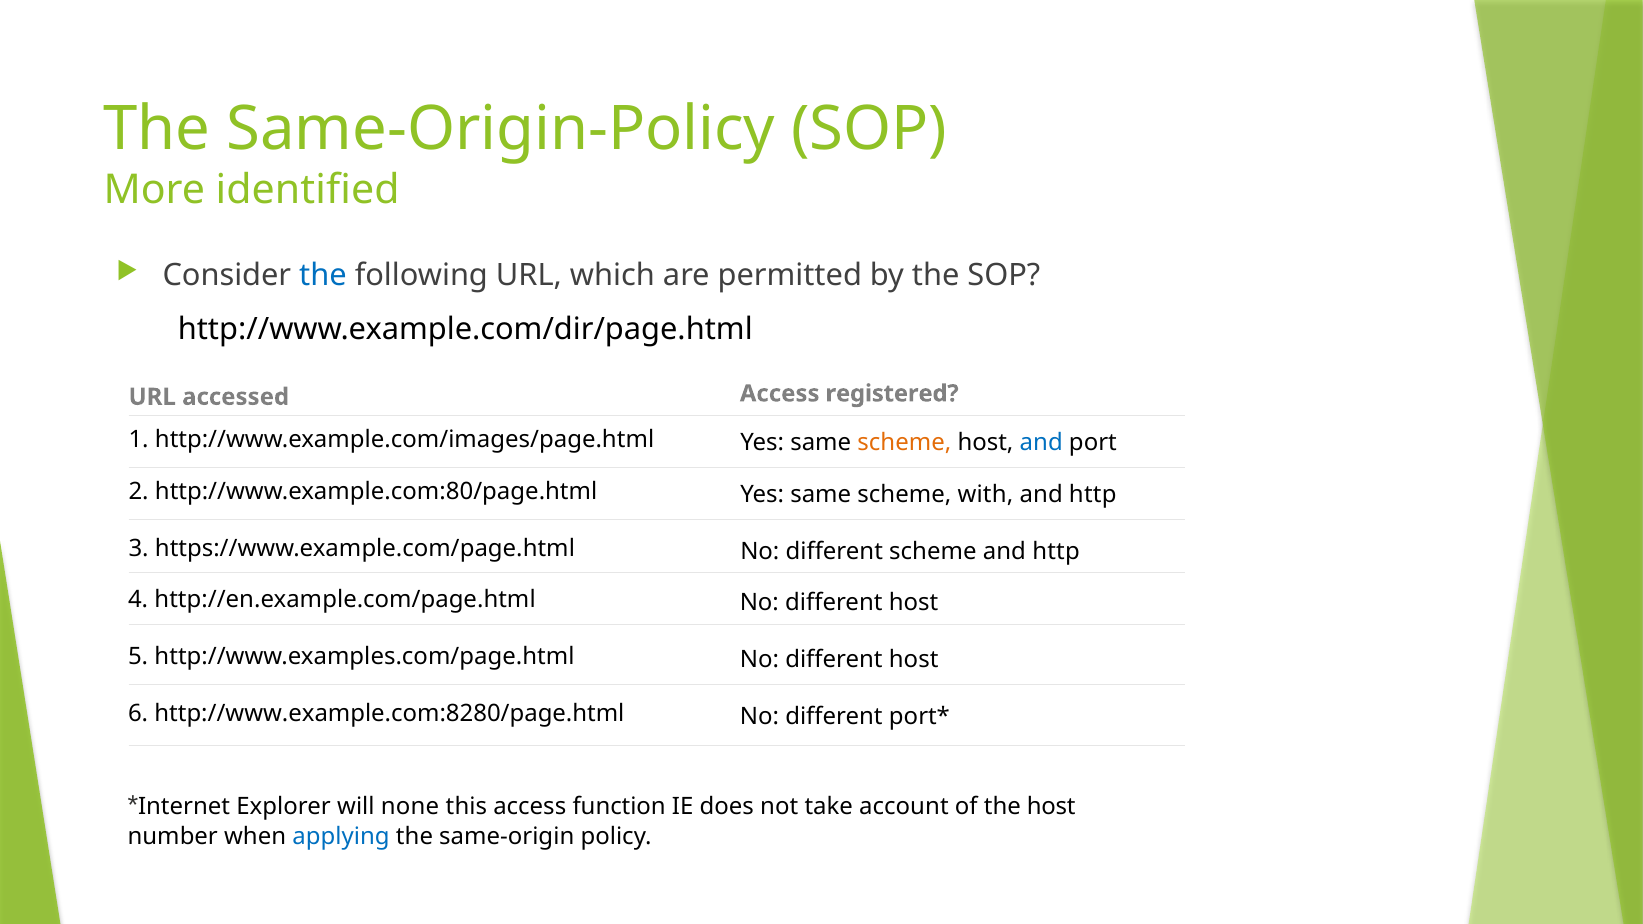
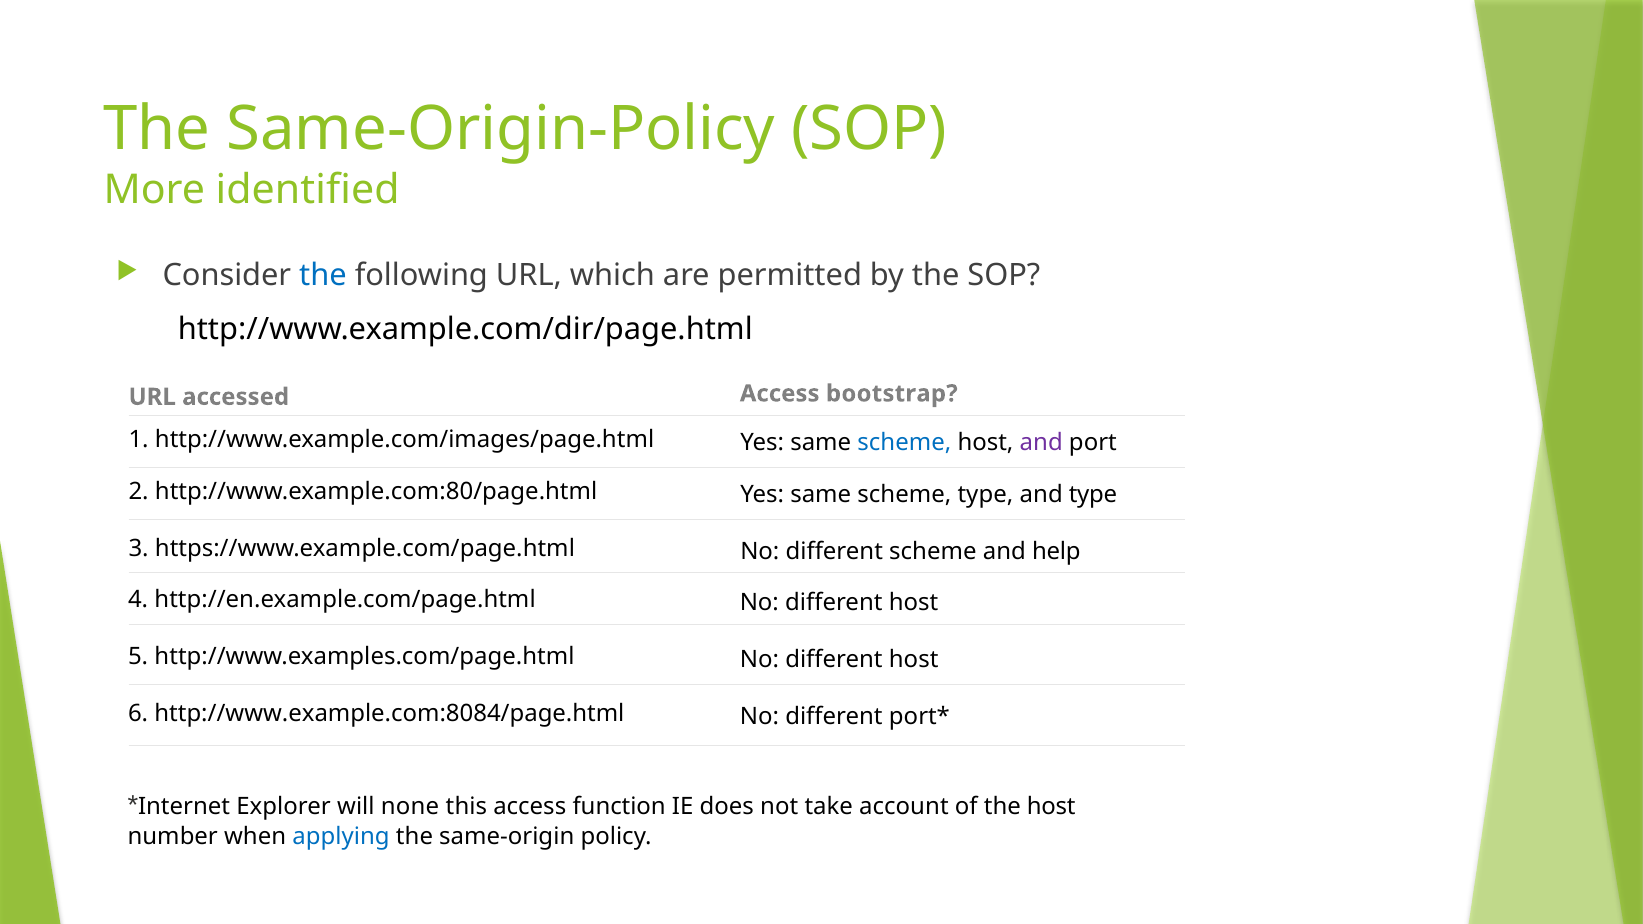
registered: registered -> bootstrap (892, 394)
scheme colour: orange -> blue (904, 443)
and colour: blue -> purple (1041, 443)
scheme with: with -> type (985, 495)
http: http -> type (1093, 495)
scheme and http: http -> help (1056, 551)
http://www.example.com:8280/page.html: http://www.example.com:8280/page.html -> http://www.example.com:8084/page.html (389, 714)
